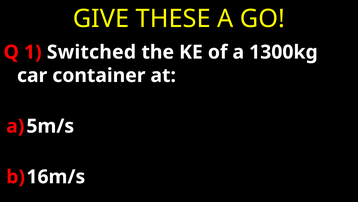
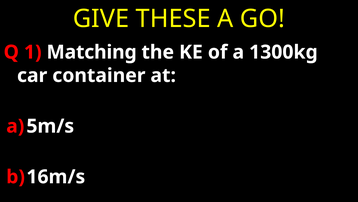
Switched: Switched -> Matching (92, 52)
